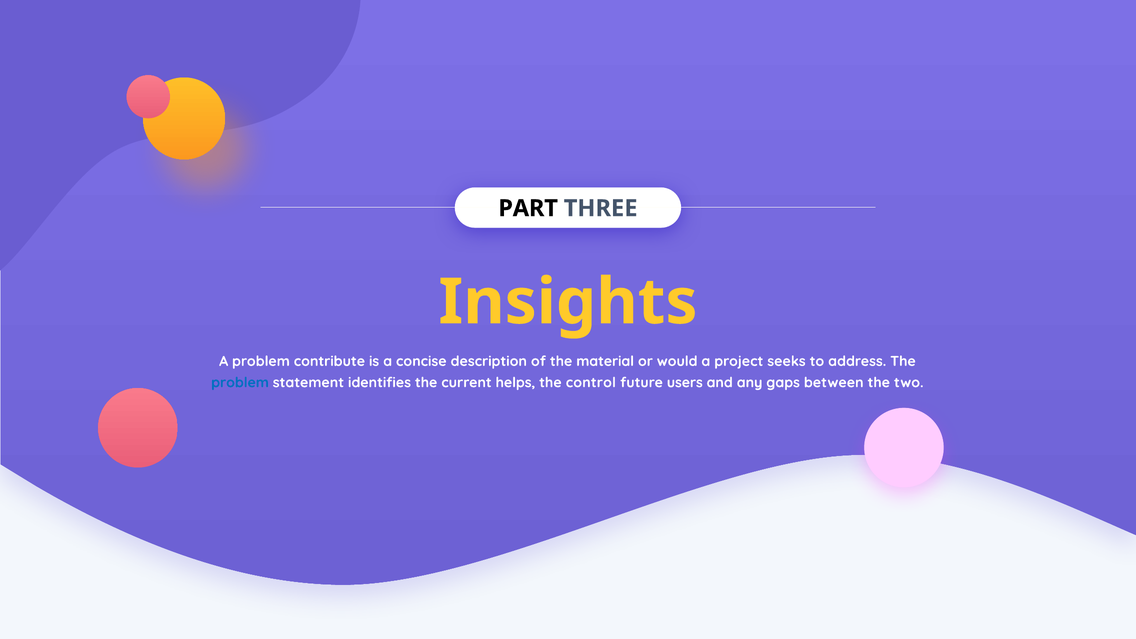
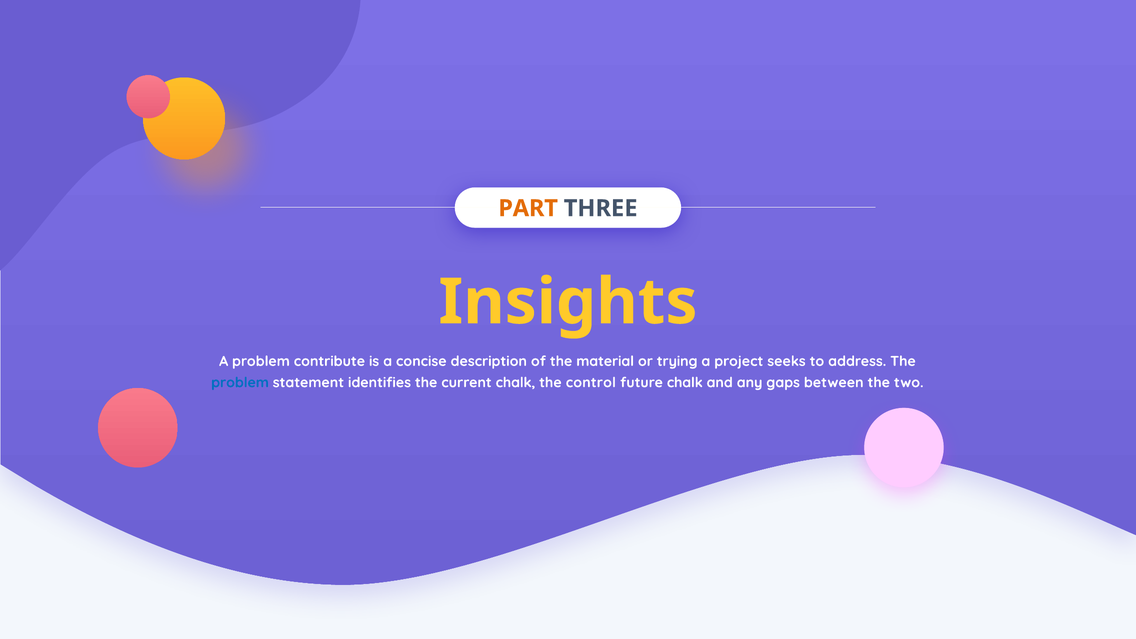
PART colour: black -> orange (528, 208)
would: would -> trying (677, 361)
current helps: helps -> chalk (515, 383)
future users: users -> chalk (685, 383)
